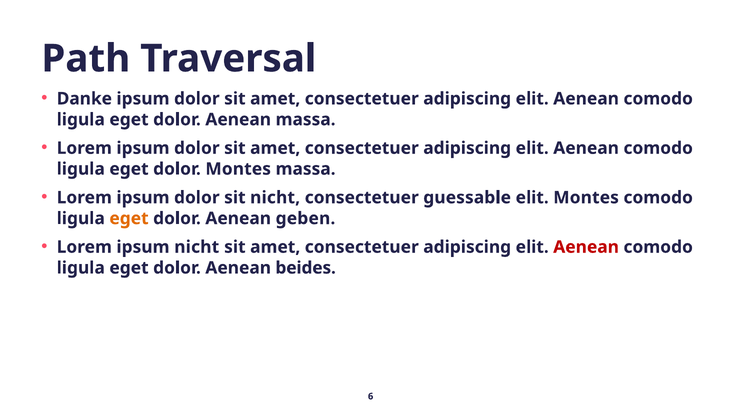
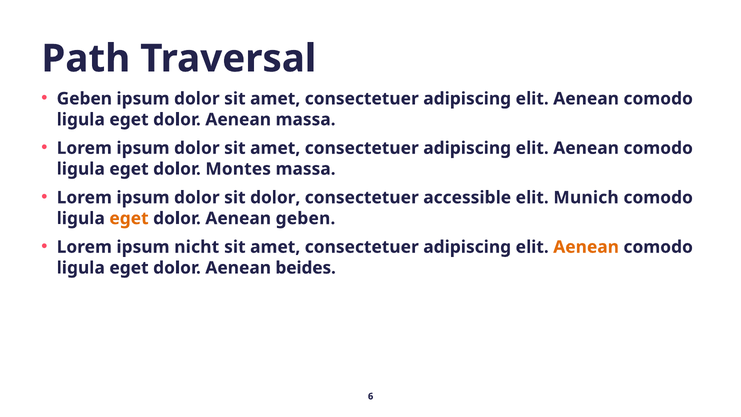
Danke: Danke -> Geben (84, 99)
sit nicht: nicht -> dolor (275, 197)
guessable: guessable -> accessible (467, 197)
elit Montes: Montes -> Munich (586, 197)
Aenean colour: red -> orange (586, 247)
